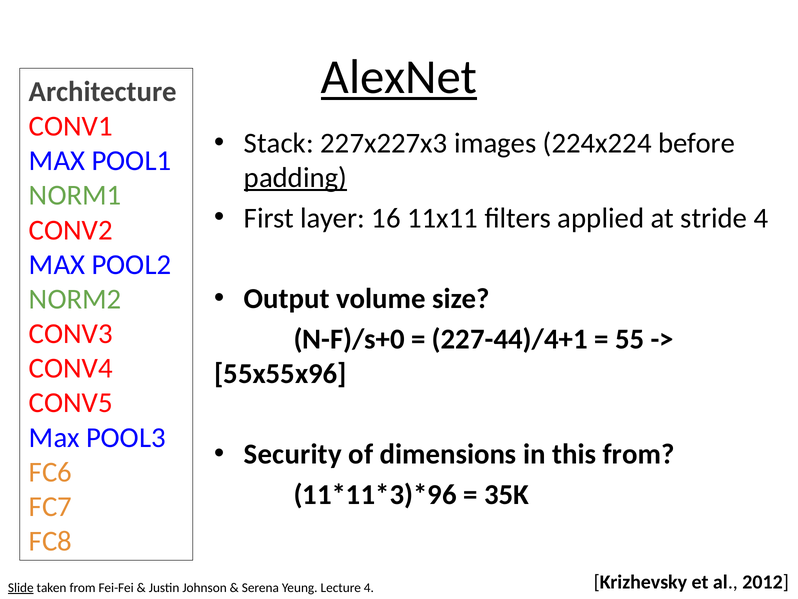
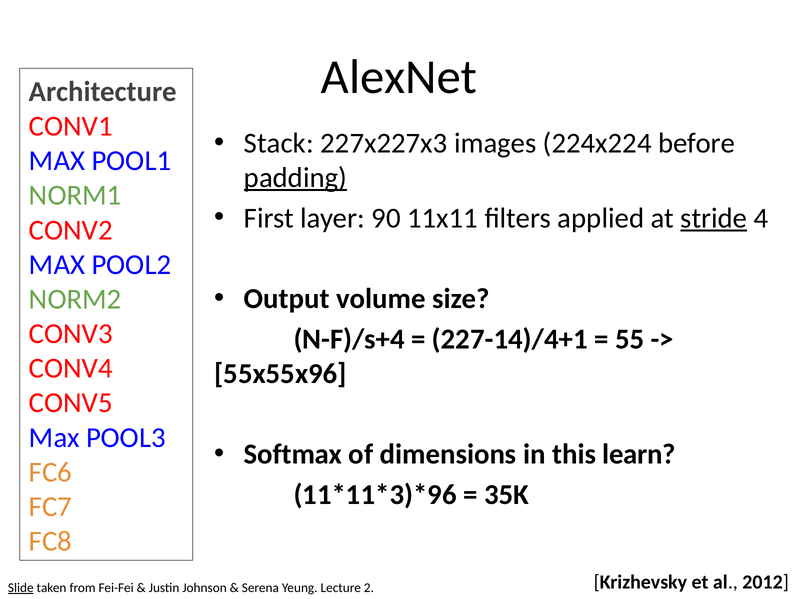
AlexNet underline: present -> none (399, 77)
16: 16 -> 90 (386, 218)
stride underline: none -> present (714, 218)
N-F)/s+0: N-F)/s+0 -> N-F)/s+4 (349, 339)
227-44)/4+1: 227-44)/4+1 -> 227-14)/4+1 (510, 339)
Security: Security -> Softmax (293, 454)
this from: from -> learn (639, 454)
Lecture 4: 4 -> 2 (369, 587)
